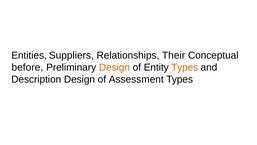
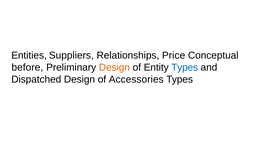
Their: Their -> Price (174, 55)
Types colour: orange -> blue (185, 67)
Description: Description -> Dispatched (36, 79)
Assessment: Assessment -> Accessories (136, 79)
